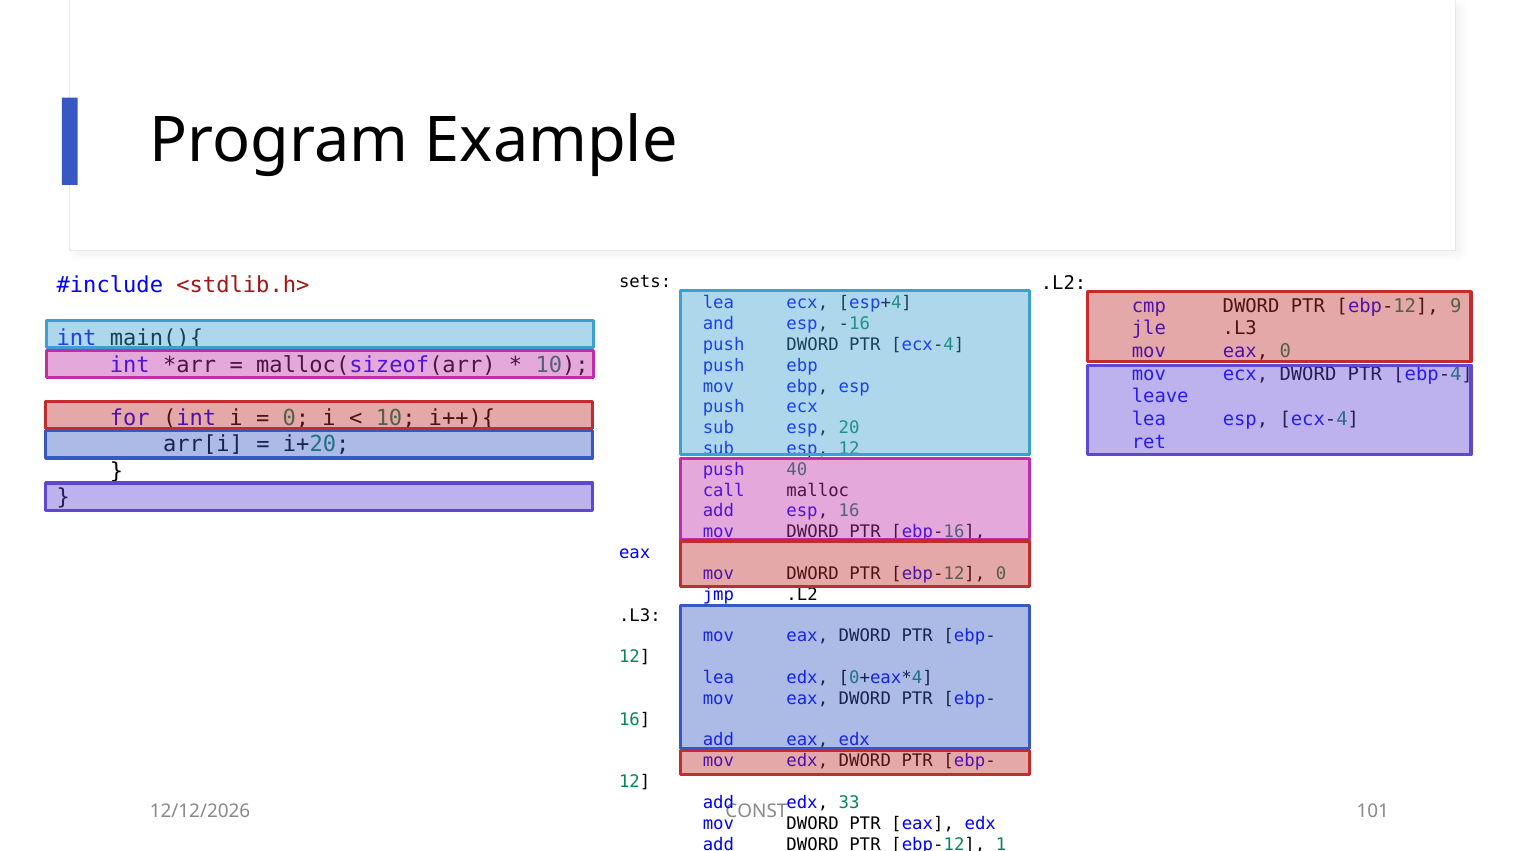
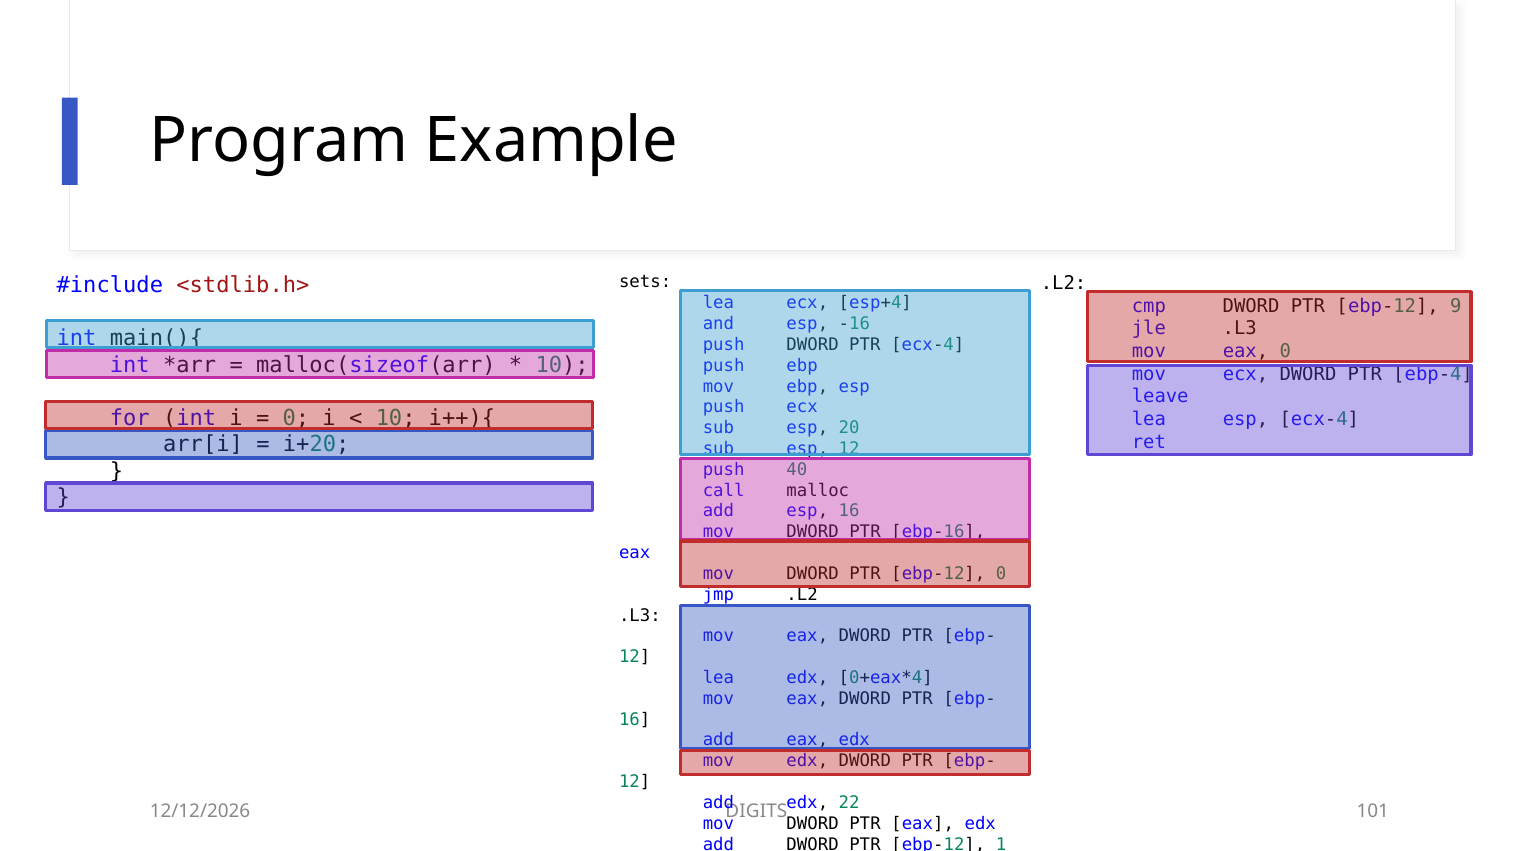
33: 33 -> 22 (849, 803)
CONST: CONST -> DIGITS (756, 811)
